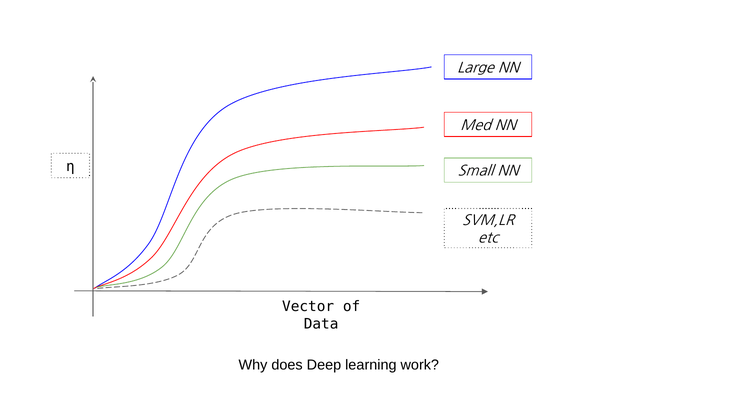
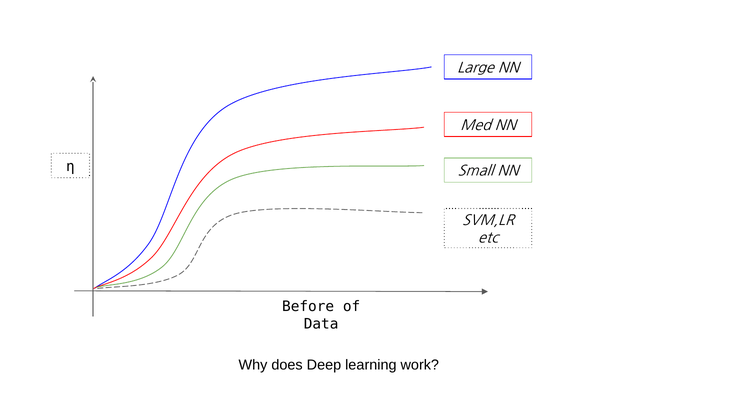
Vector: Vector -> Before (308, 306)
